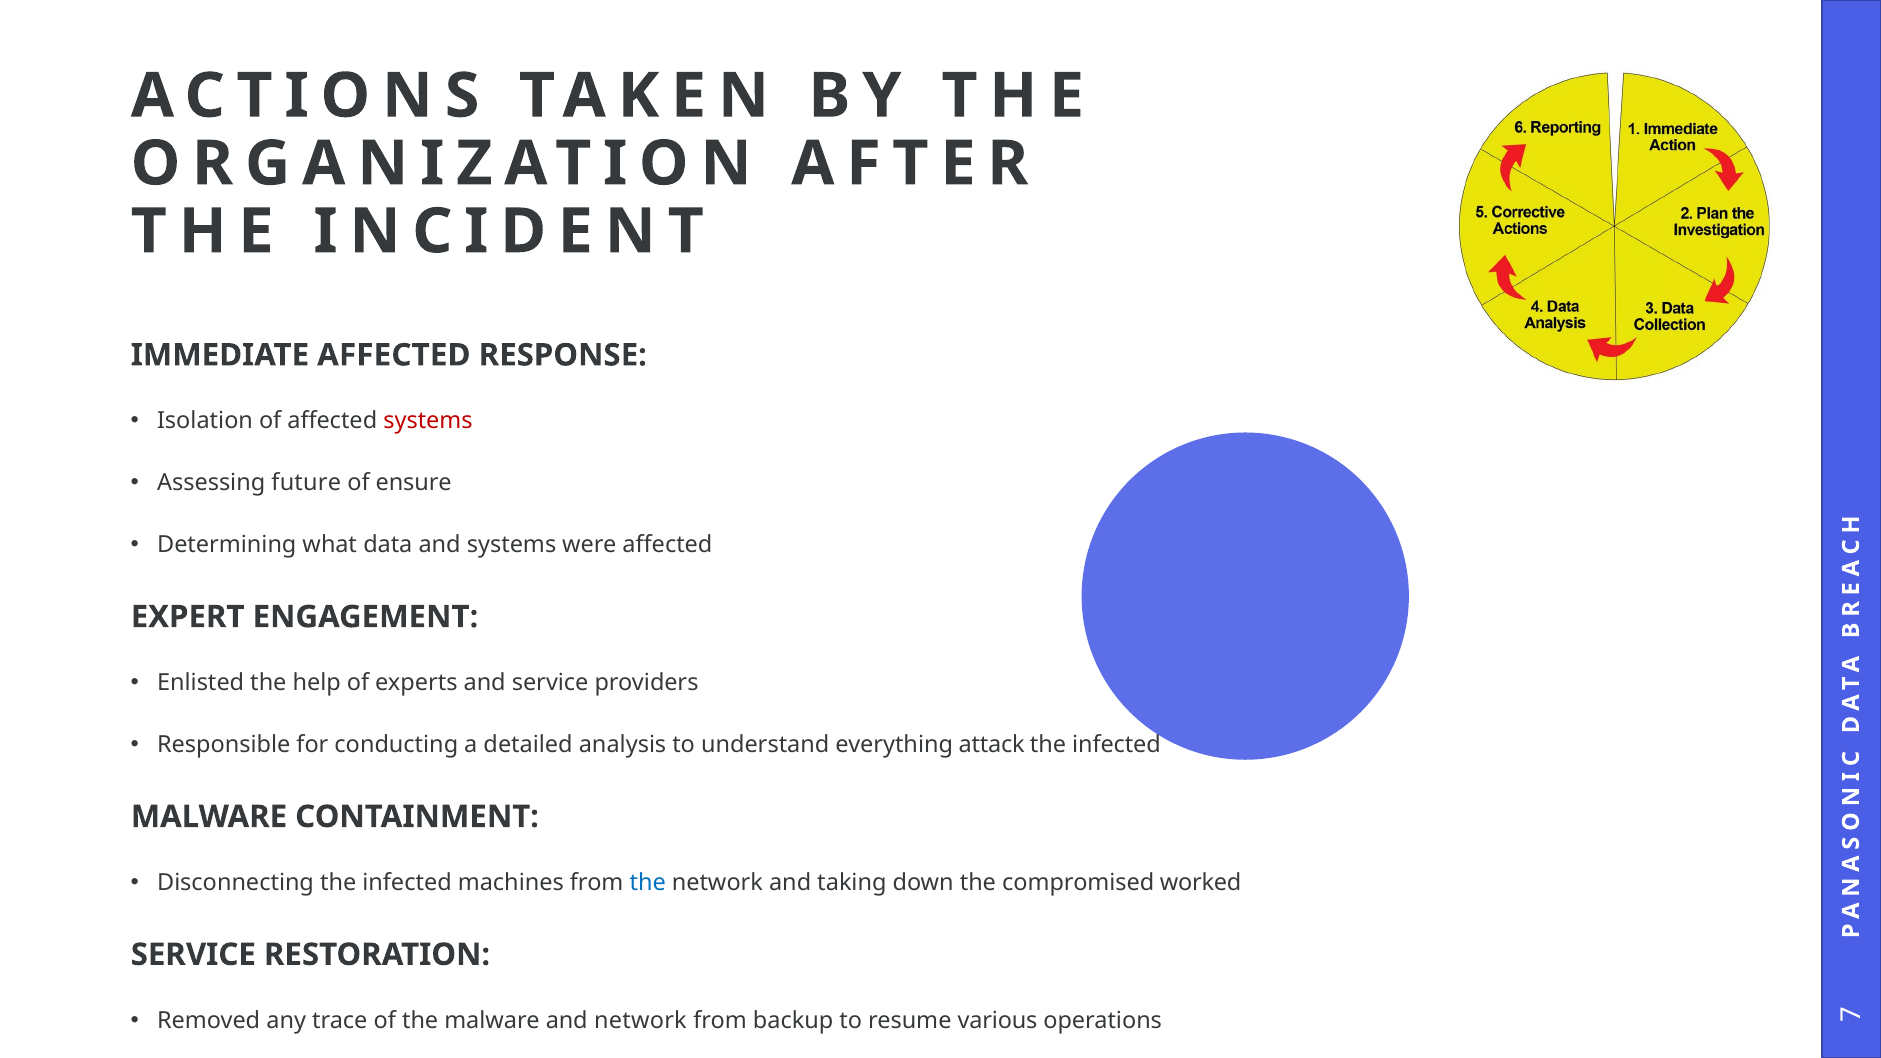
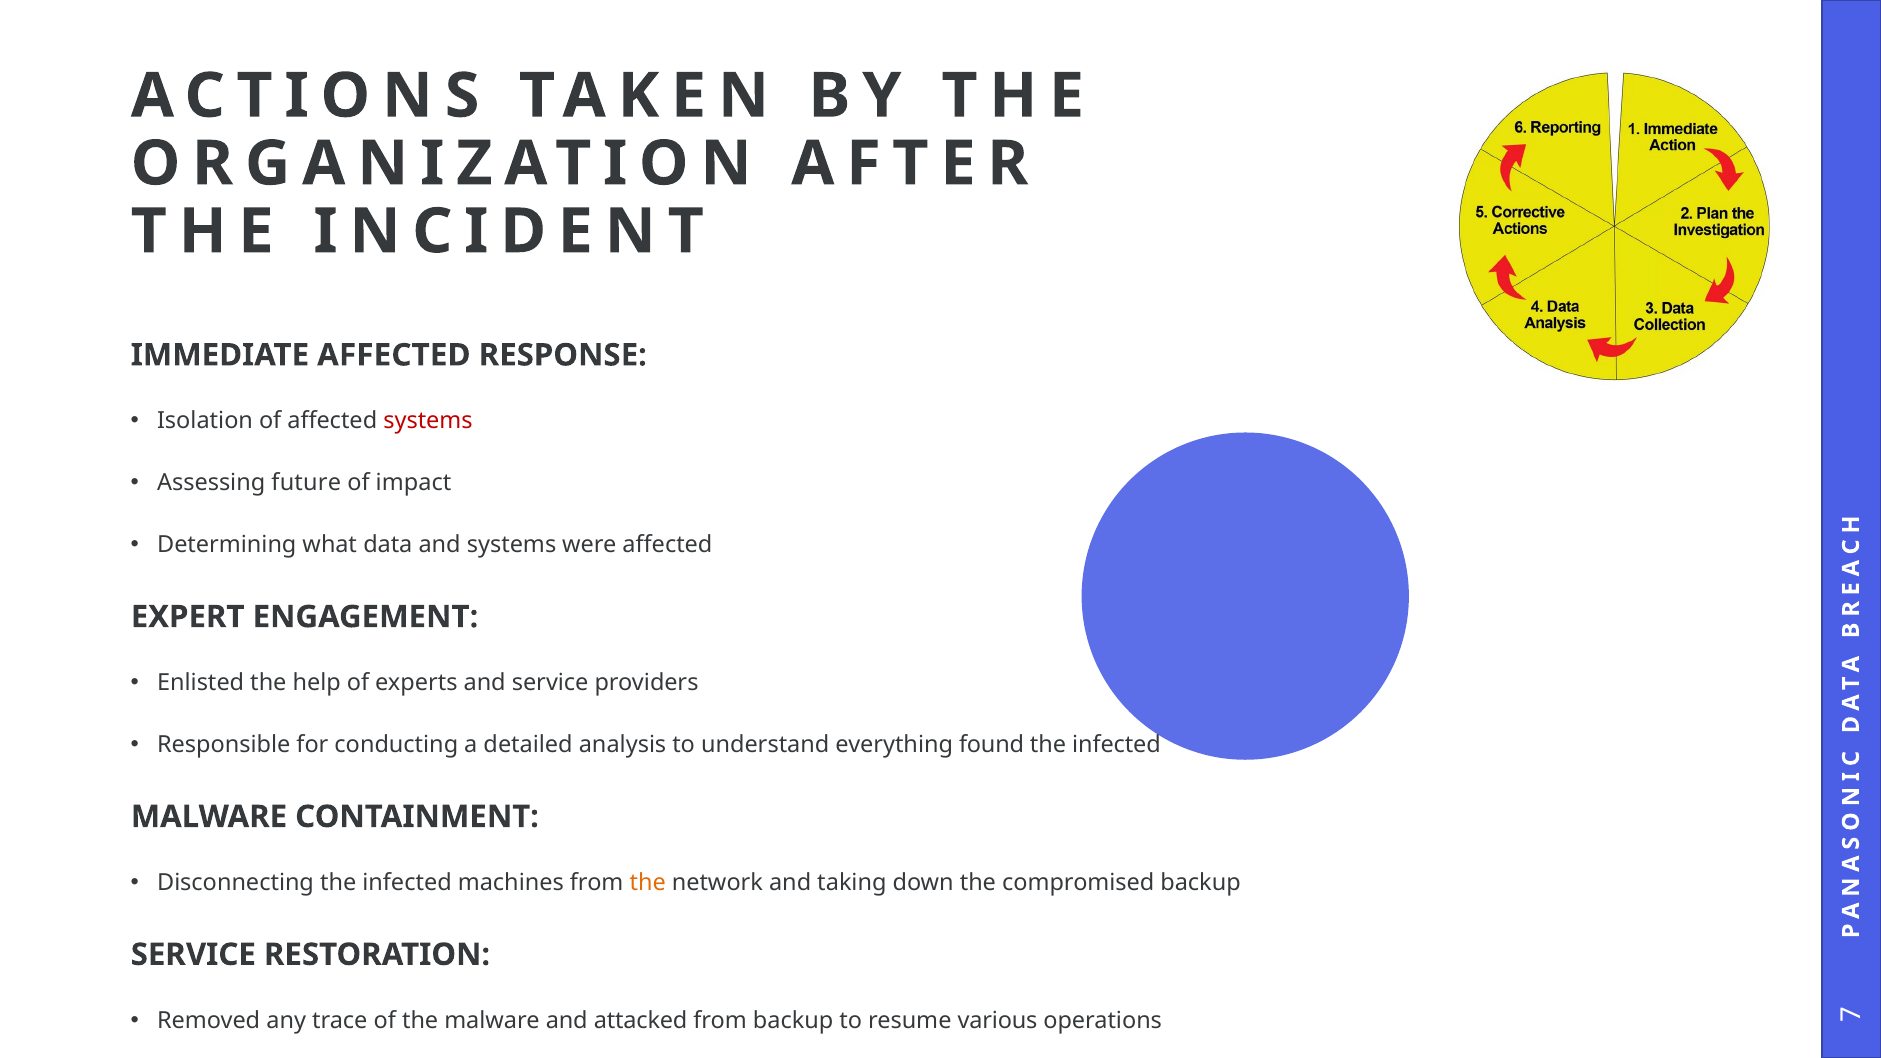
ensure: ensure -> impact (414, 483)
attack: attack -> found (992, 745)
the colour: blue -> orange (648, 883)
compromised worked: worked -> backup (1201, 883)
and network: network -> attacked (641, 1021)
